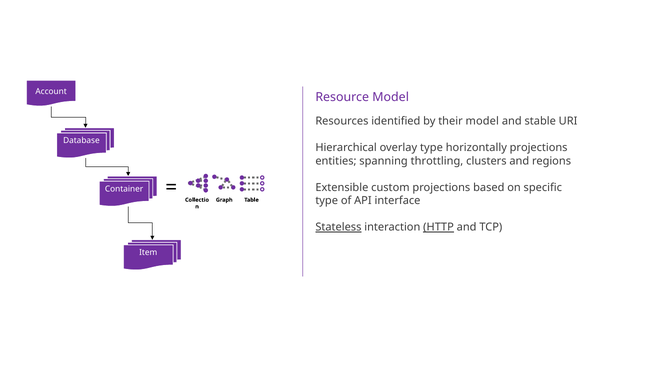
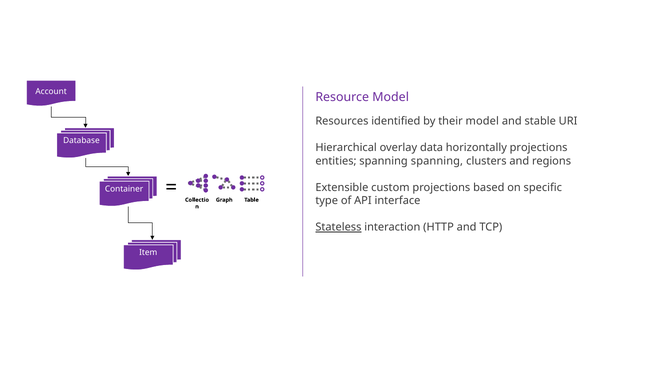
overlay type: type -> data (432, 148)
spanning throttling: throttling -> spanning (437, 161)
HTTP underline: present -> none (439, 227)
